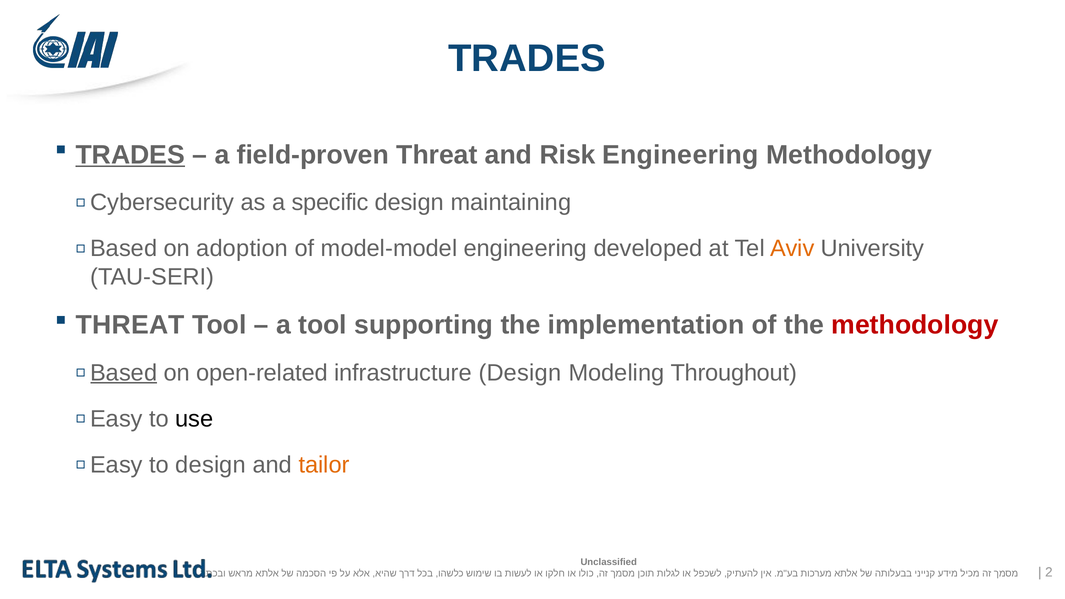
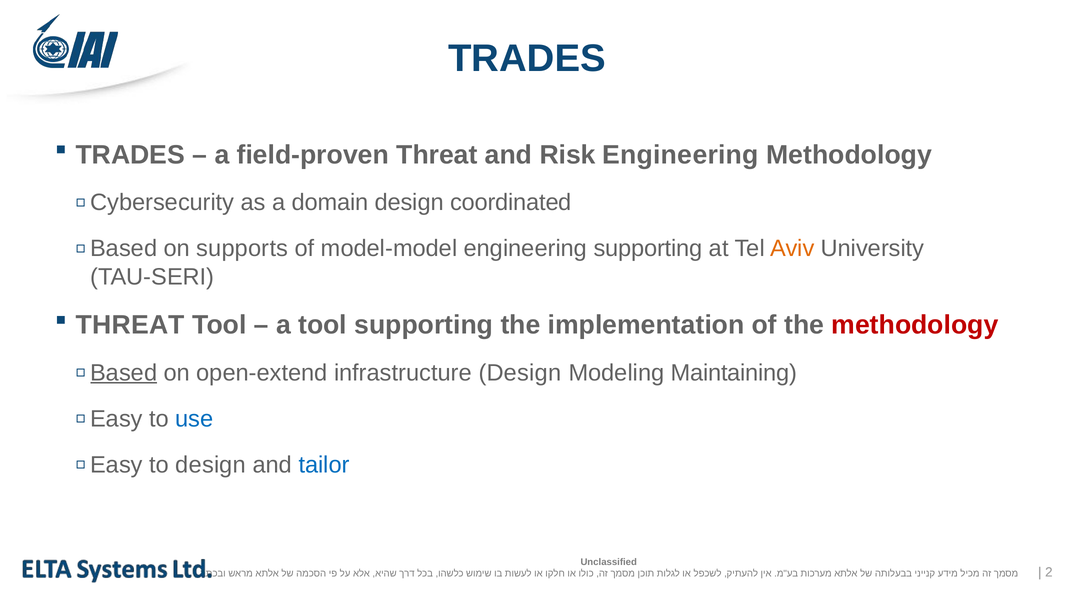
TRADES underline: present -> none (130, 155)
specific: specific -> domain (330, 203)
maintaining: maintaining -> coordinated (511, 203)
adoption: adoption -> supports (242, 249)
engineering developed: developed -> supporting (648, 249)
open-related: open-related -> open-extend (262, 373)
Throughout: Throughout -> Maintaining (734, 373)
use colour: black -> blue (194, 419)
tailor colour: orange -> blue (324, 465)
